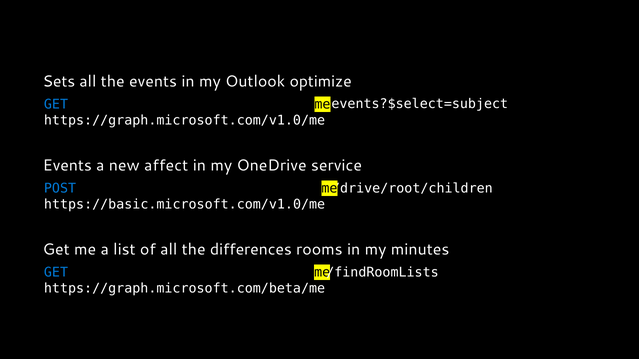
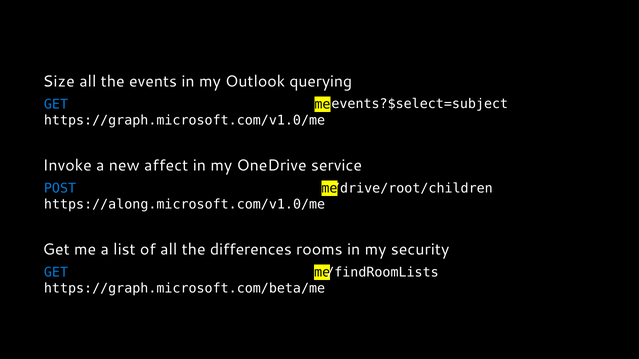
Sets: Sets -> Size (59, 81)
optimize: optimize -> querying (321, 81)
Events: Events -> Invoke (67, 166)
https://basic.microsoft.com/v1.0/me: https://basic.microsoft.com/v1.0/me -> https://along.microsoft.com/v1.0/me (185, 205)
minutes: minutes -> security (420, 250)
